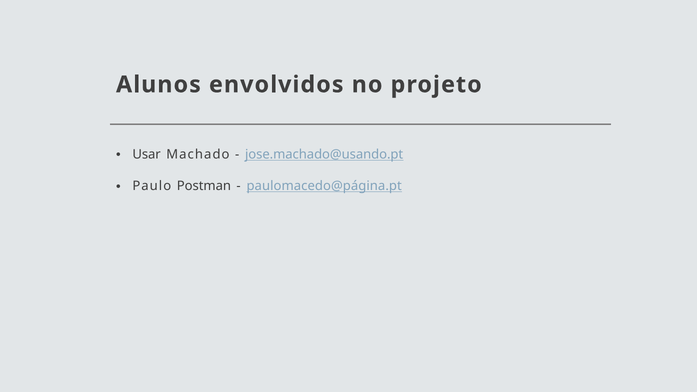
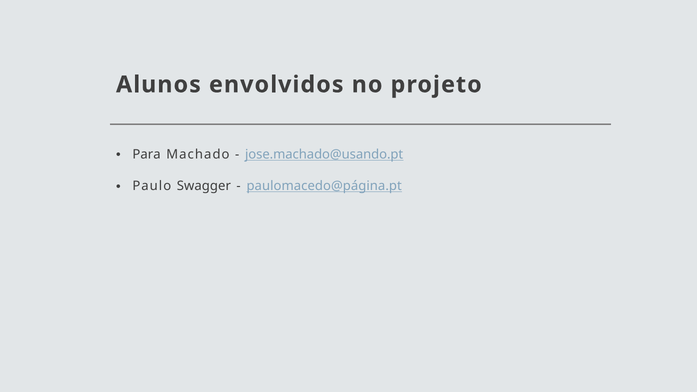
Usar: Usar -> Para (146, 154)
Postman: Postman -> Swagger (204, 186)
